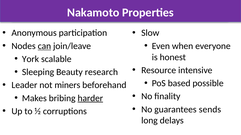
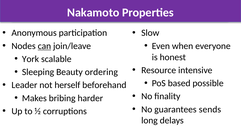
research: research -> ordering (101, 72)
miners: miners -> herself (67, 85)
harder underline: present -> none (90, 99)
